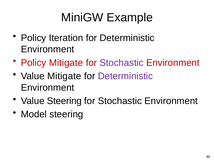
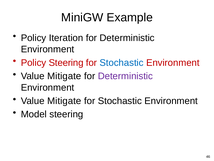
Policy Mitigate: Mitigate -> Steering (66, 63)
Stochastic colour: purple -> blue (122, 63)
Steering: Steering -> Mitigate (64, 101)
